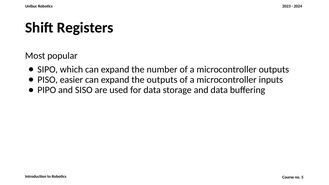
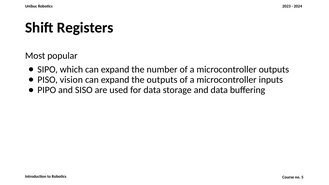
easier: easier -> vision (71, 80)
